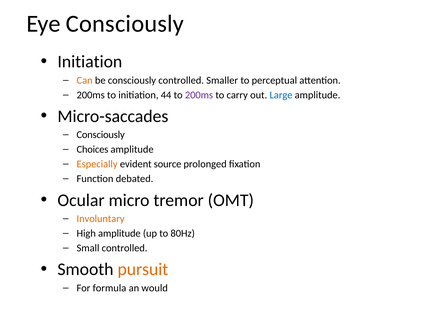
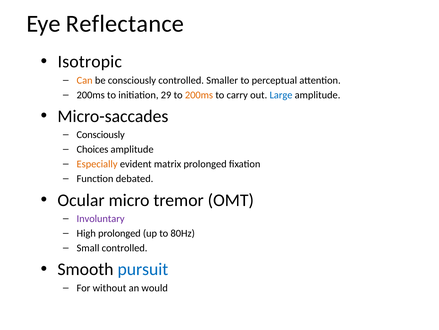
Eye Consciously: Consciously -> Reflectance (125, 24)
Initiation: Initiation -> Isotropic (90, 62)
44: 44 -> 29 (166, 95)
200ms colour: purple -> orange (199, 95)
source: source -> matrix (168, 164)
Involuntary colour: orange -> purple (101, 218)
High amplitude: amplitude -> prolonged (119, 233)
pursuit colour: orange -> blue (143, 269)
formula: formula -> without (109, 287)
